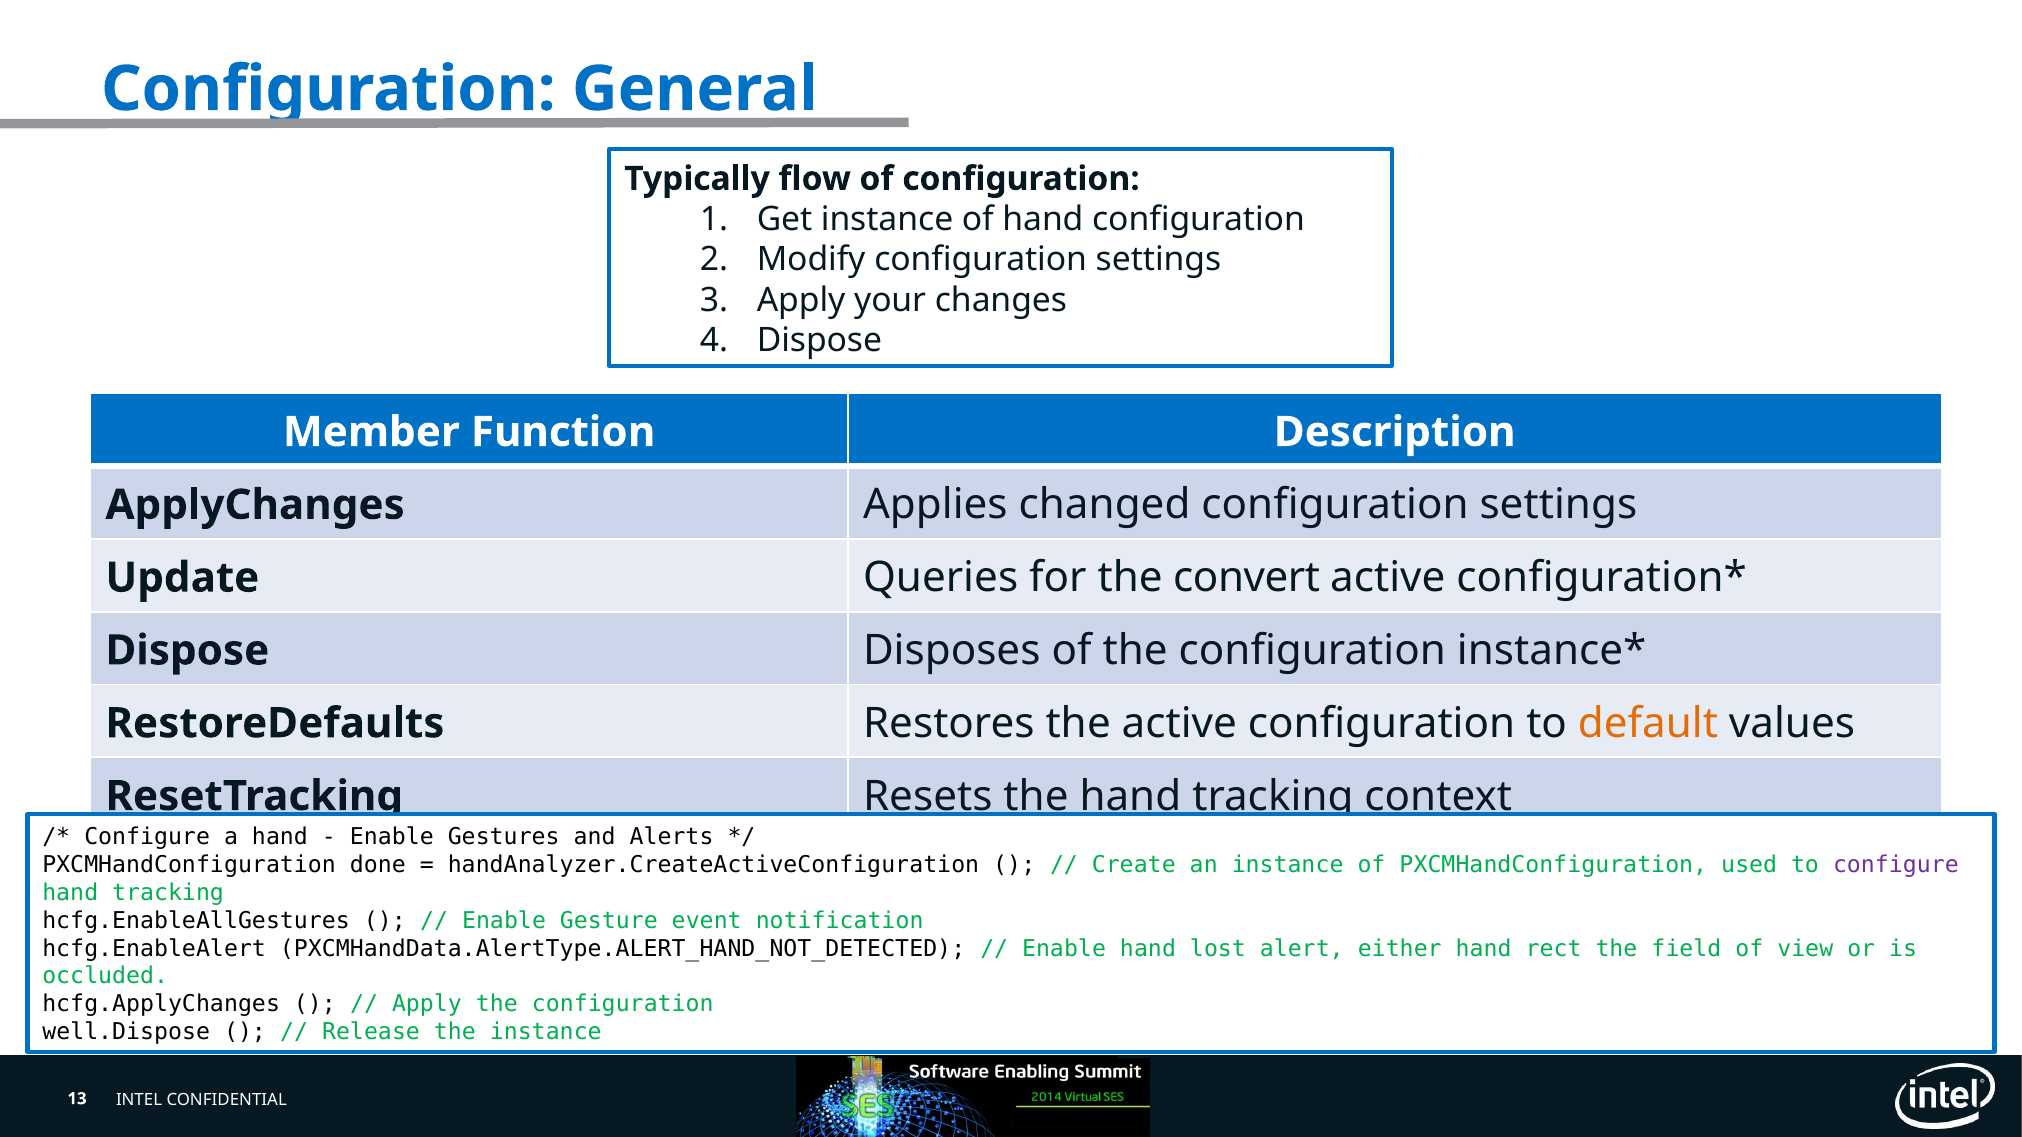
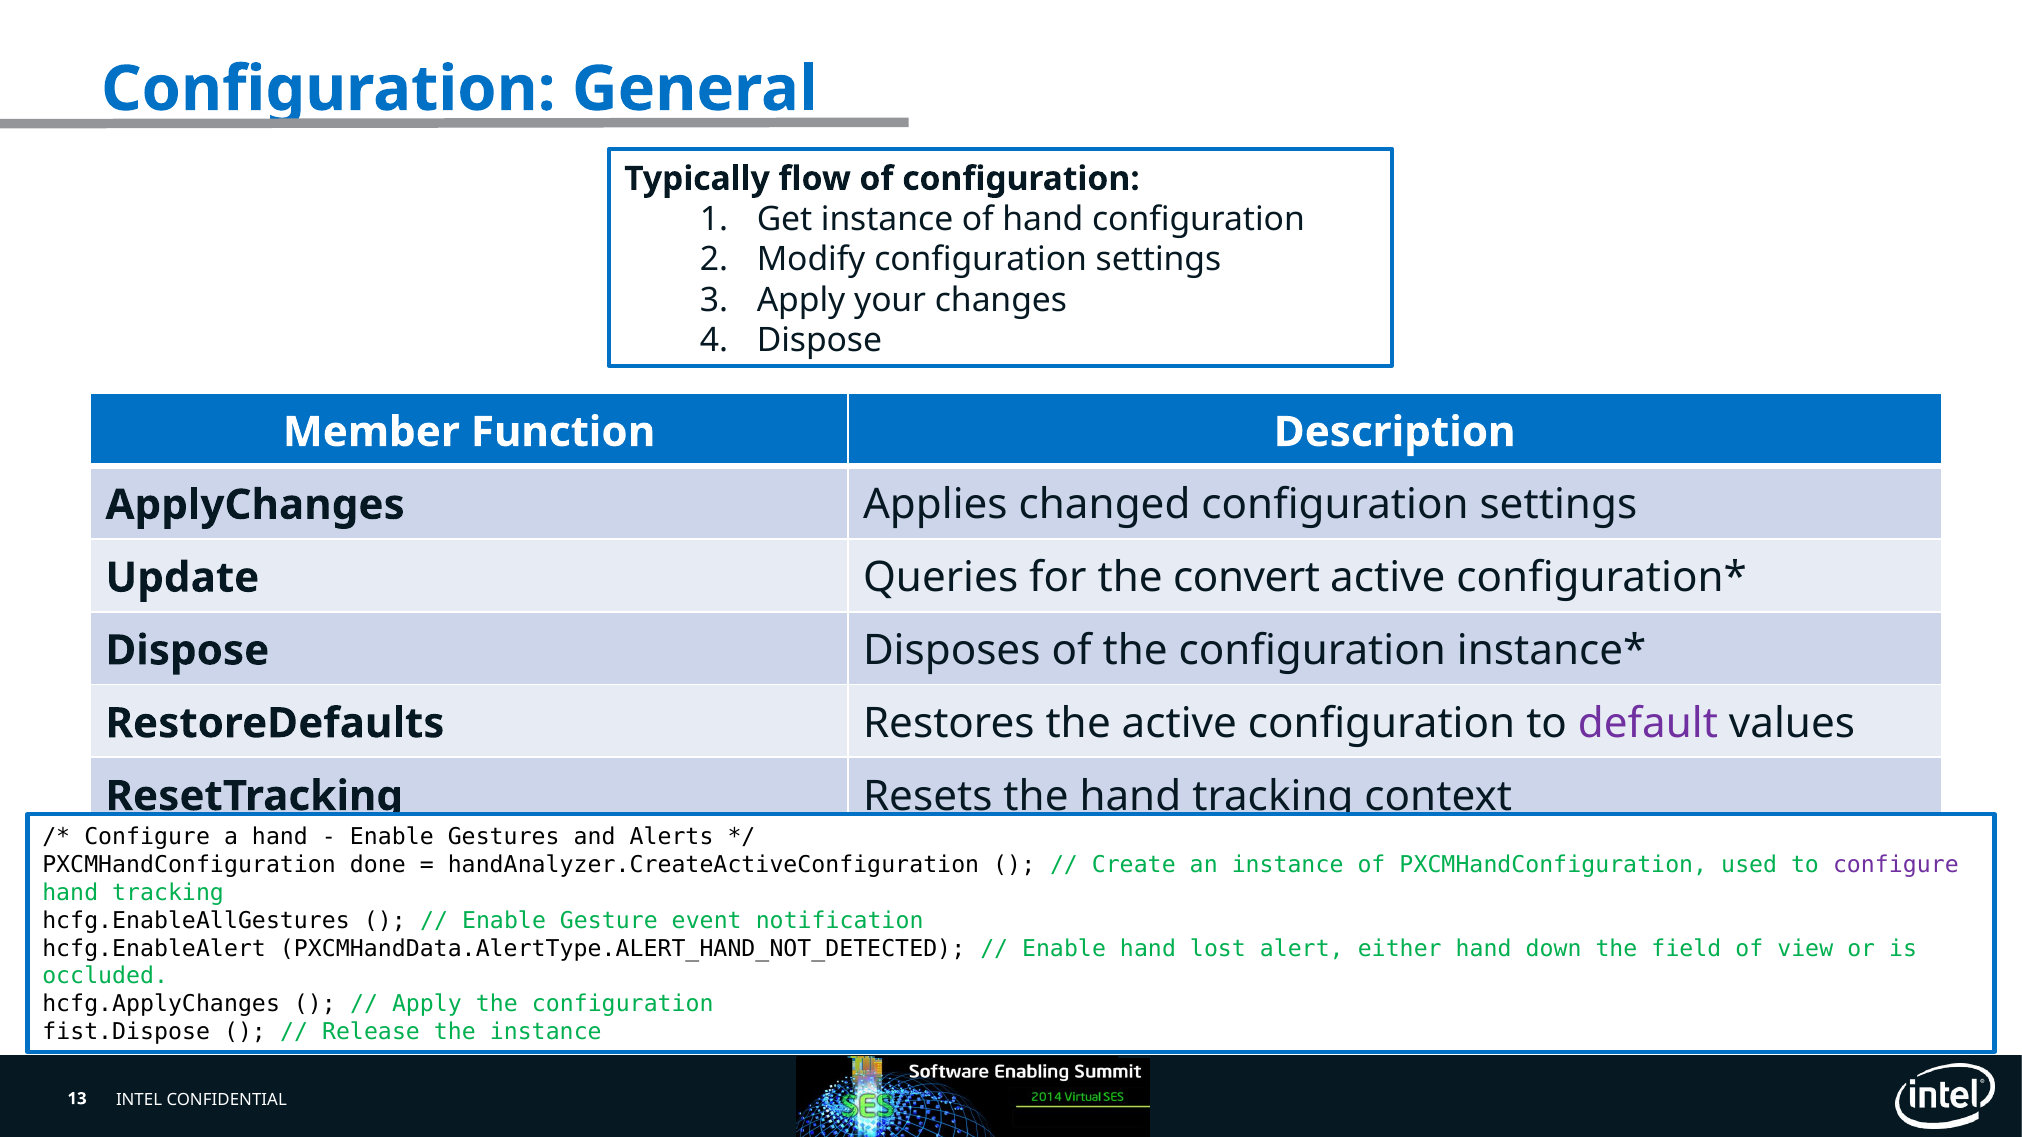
default colour: orange -> purple (1648, 724)
rect: rect -> down (1554, 949)
well.Dispose: well.Dispose -> fist.Dispose (126, 1032)
